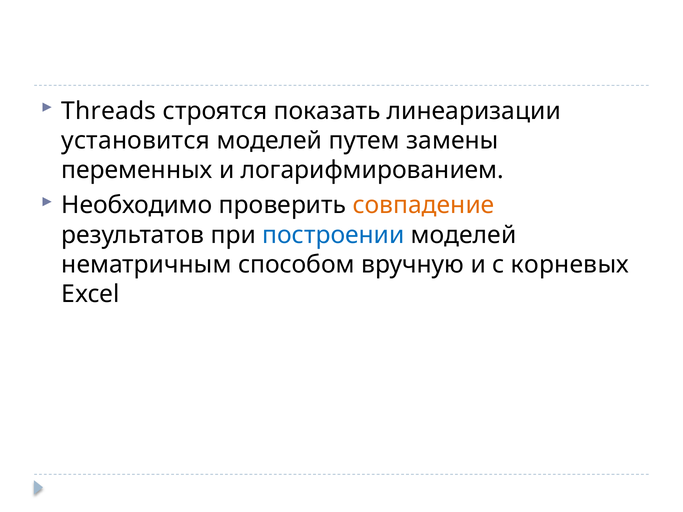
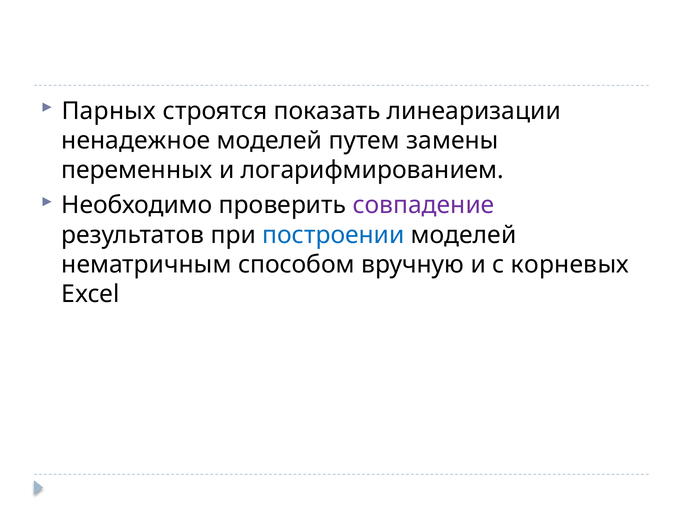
Threads: Threads -> Парных (109, 111)
установится: установится -> ненадежное (136, 141)
совпадение colour: orange -> purple (424, 205)
